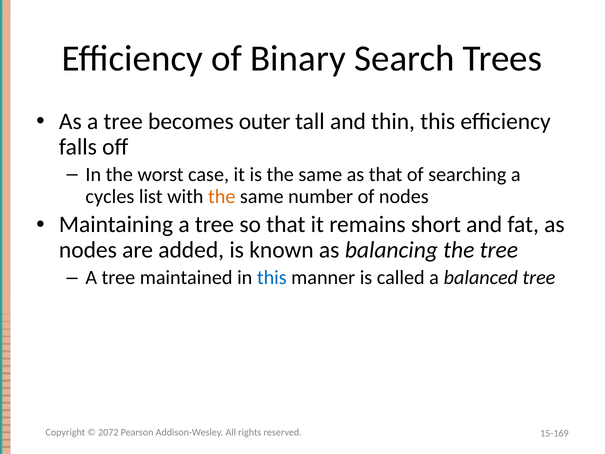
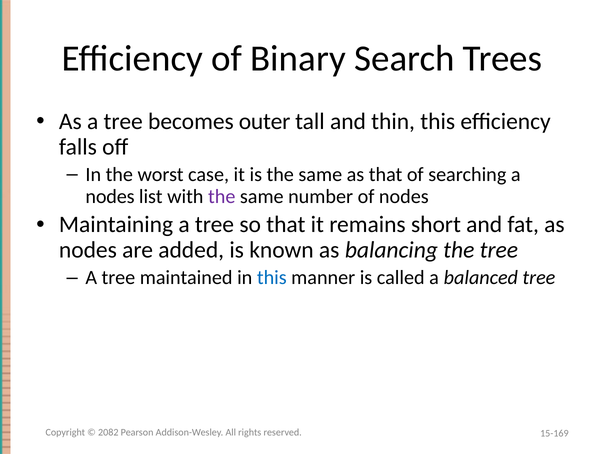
cycles: cycles -> nodes (110, 196)
the colour: orange -> purple (222, 196)
2072: 2072 -> 2082 (108, 432)
